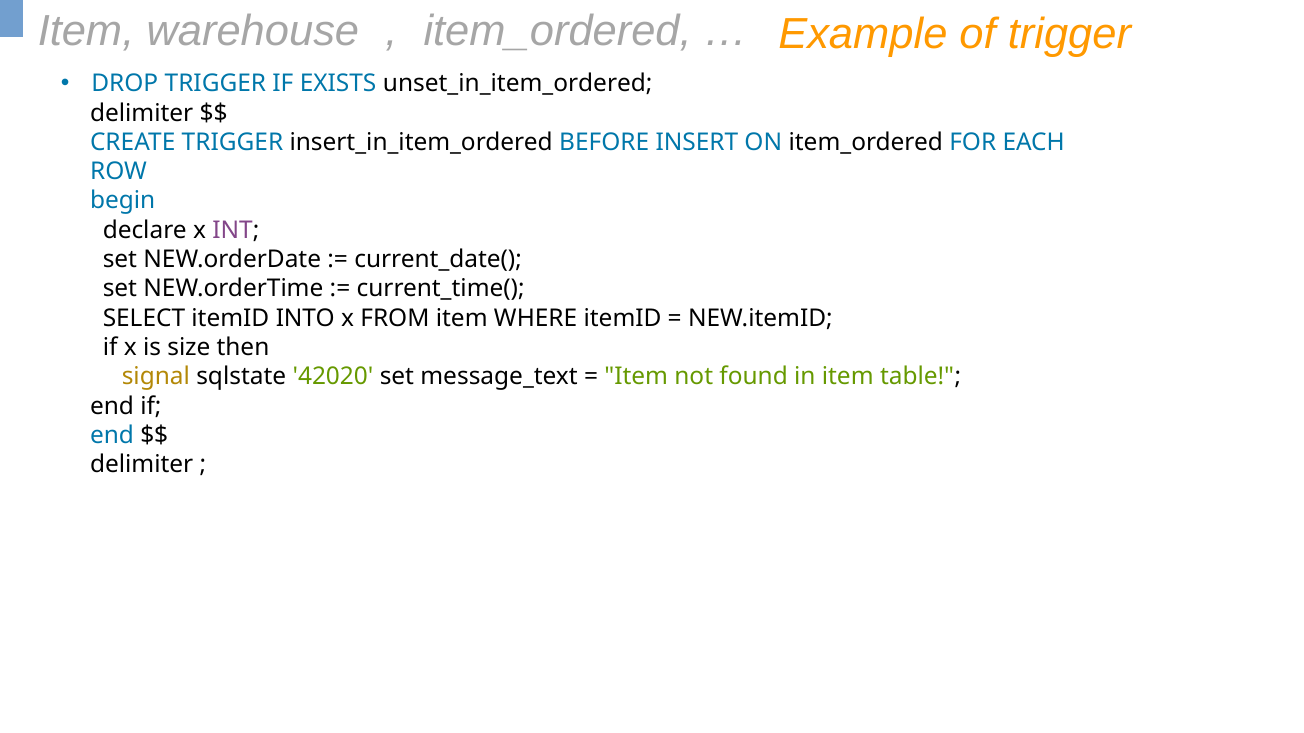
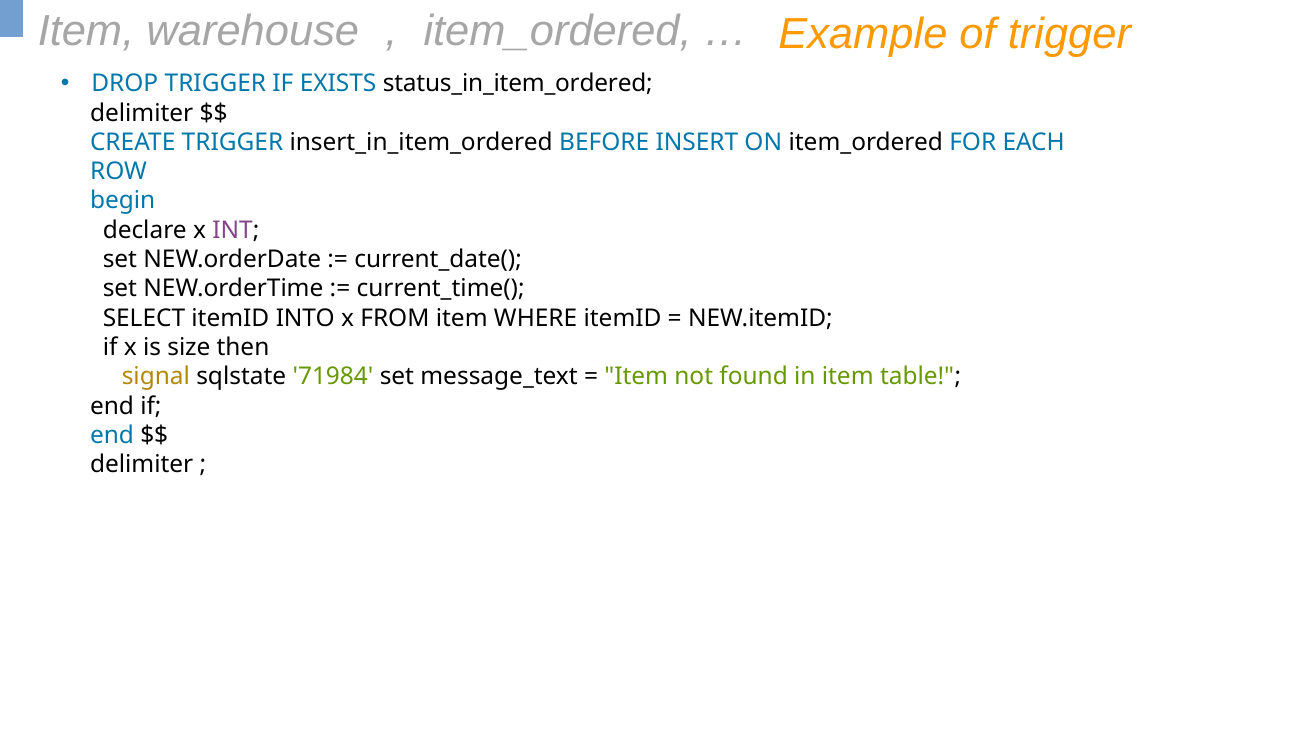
unset_in_item_ordered: unset_in_item_ordered -> status_in_item_ordered (518, 84)
42020: 42020 -> 71984 (333, 377)
